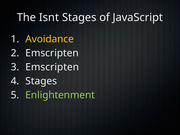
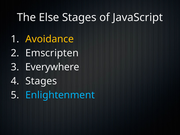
Isnt: Isnt -> Else (49, 17)
Emscripten: Emscripten -> Everywhere (52, 67)
Enlightenment colour: light green -> light blue (60, 95)
